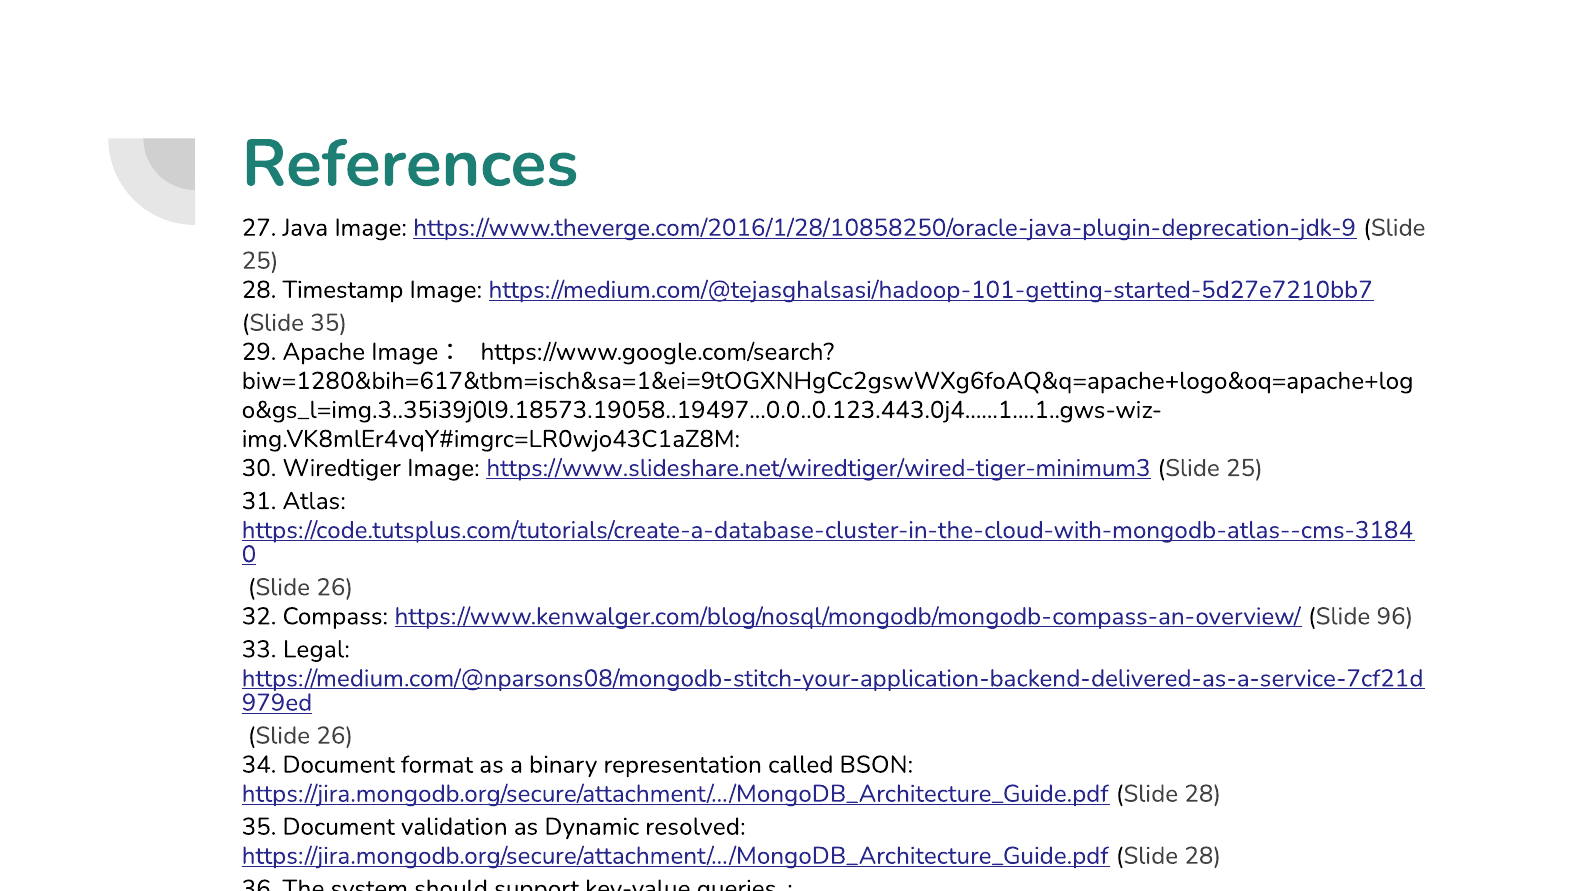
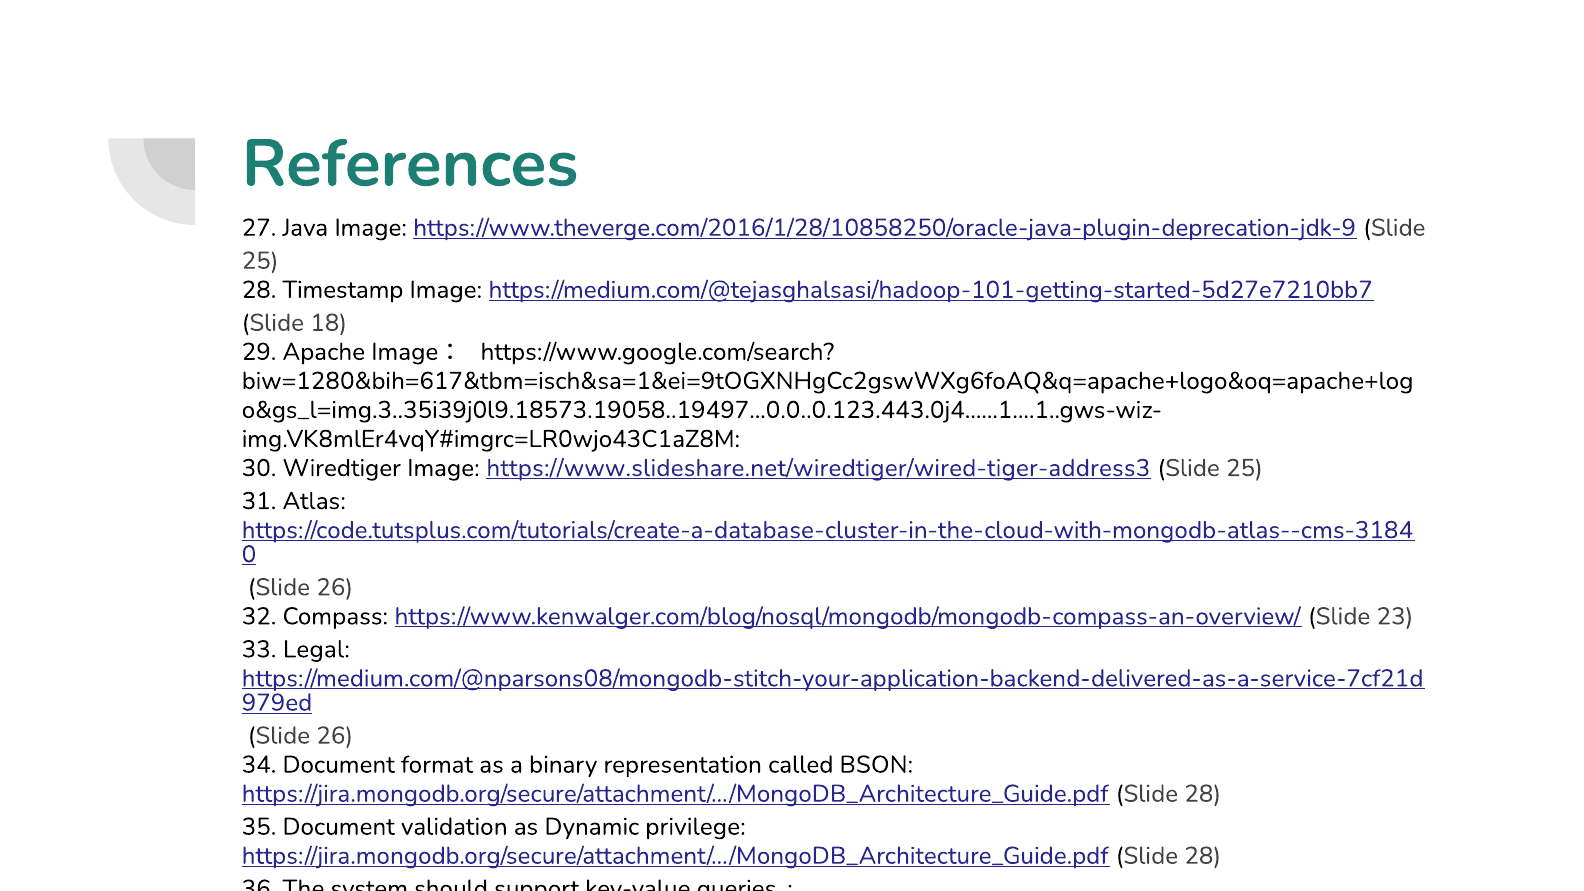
Slide 35: 35 -> 18 (329, 323)
https://www.slideshare.net/wiredtiger/wired-tiger-minimum3: https://www.slideshare.net/wiredtiger/wired-tiger-minimum3 -> https://www.slideshare.net/wiredtiger/wired-tiger-address3 (818, 468)
96: 96 -> 23 (1395, 616)
resolved: resolved -> privilege (696, 827)
